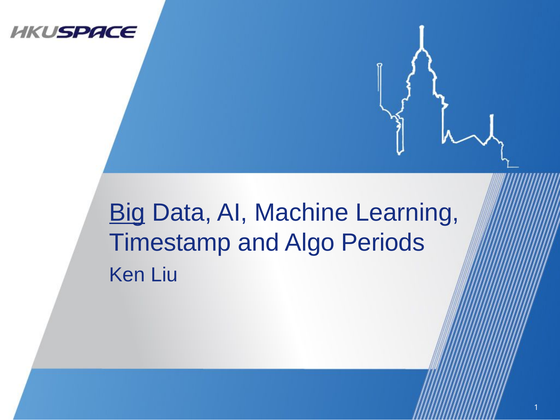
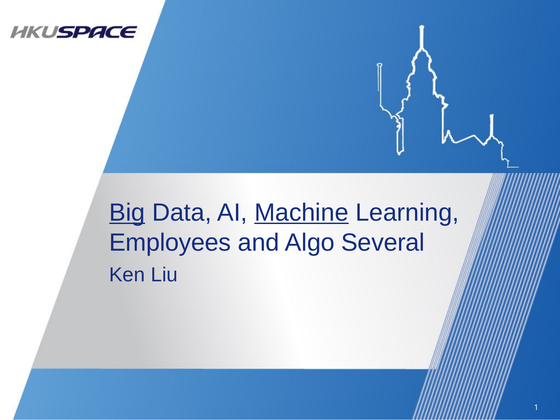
Machine underline: none -> present (301, 213)
Timestamp: Timestamp -> Employees (170, 242)
Periods: Periods -> Several (383, 242)
